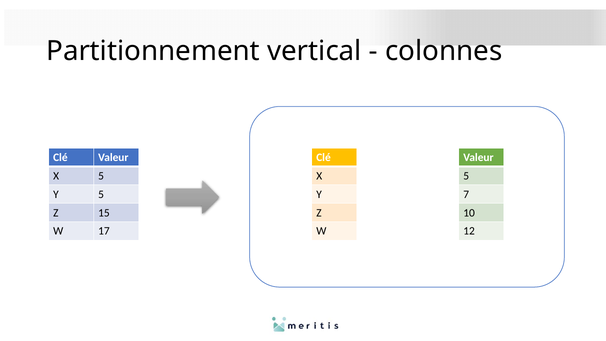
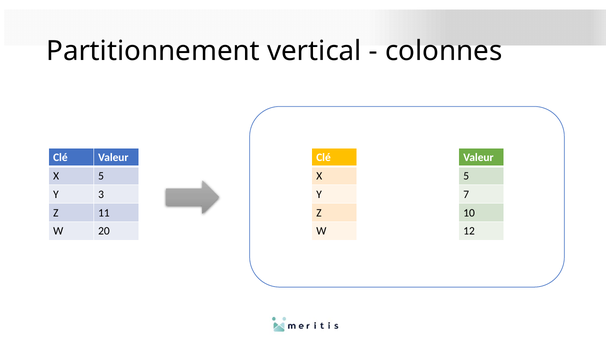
Y 5: 5 -> 3 (101, 194)
15: 15 -> 11 (104, 213)
17: 17 -> 20 (104, 231)
